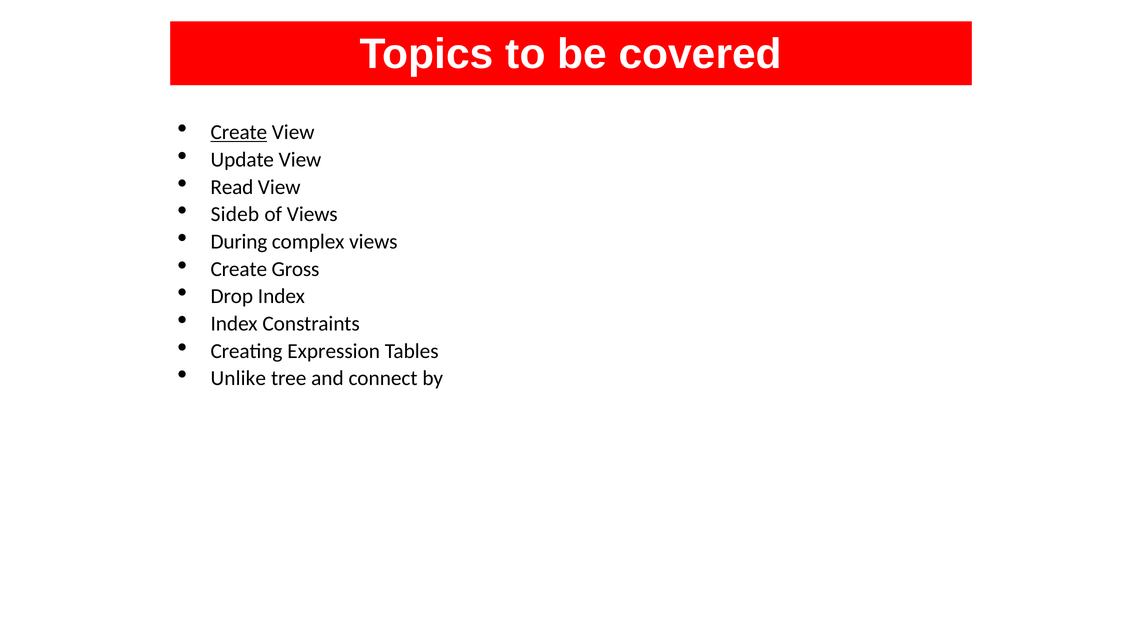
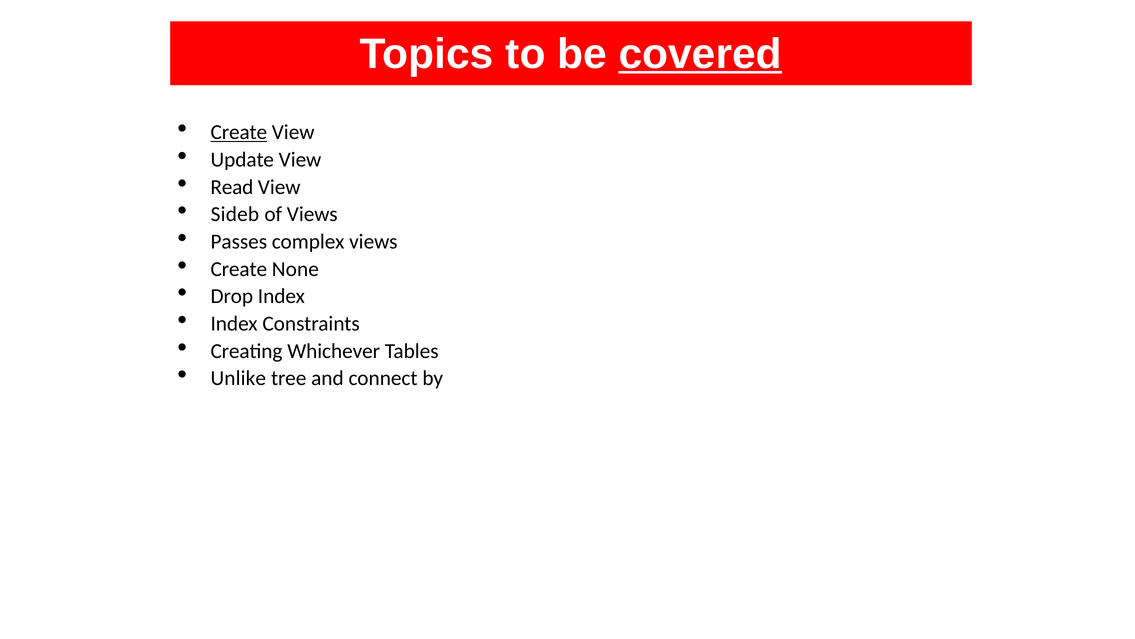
covered underline: none -> present (700, 54)
During: During -> Passes (239, 242)
Gross: Gross -> None (295, 269)
Expression: Expression -> Whichever (334, 351)
